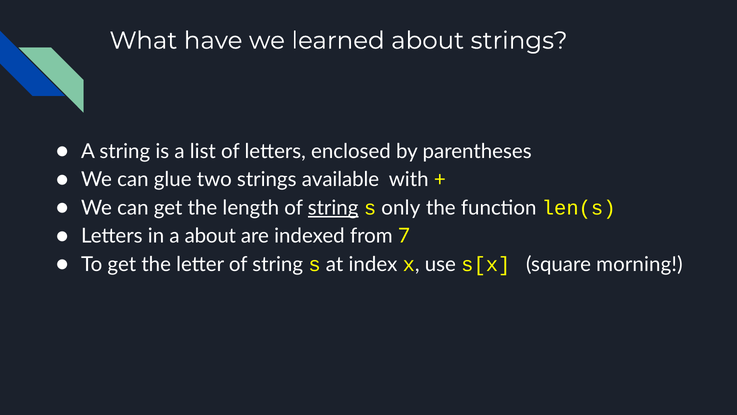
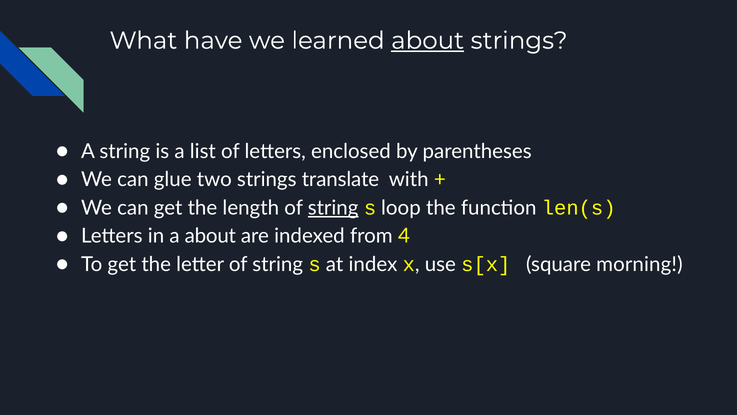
about underline: none -> present (428, 41)
available: available -> translate (340, 179)
only: only -> loop (401, 208)
7: 7 -> 4 (404, 236)
